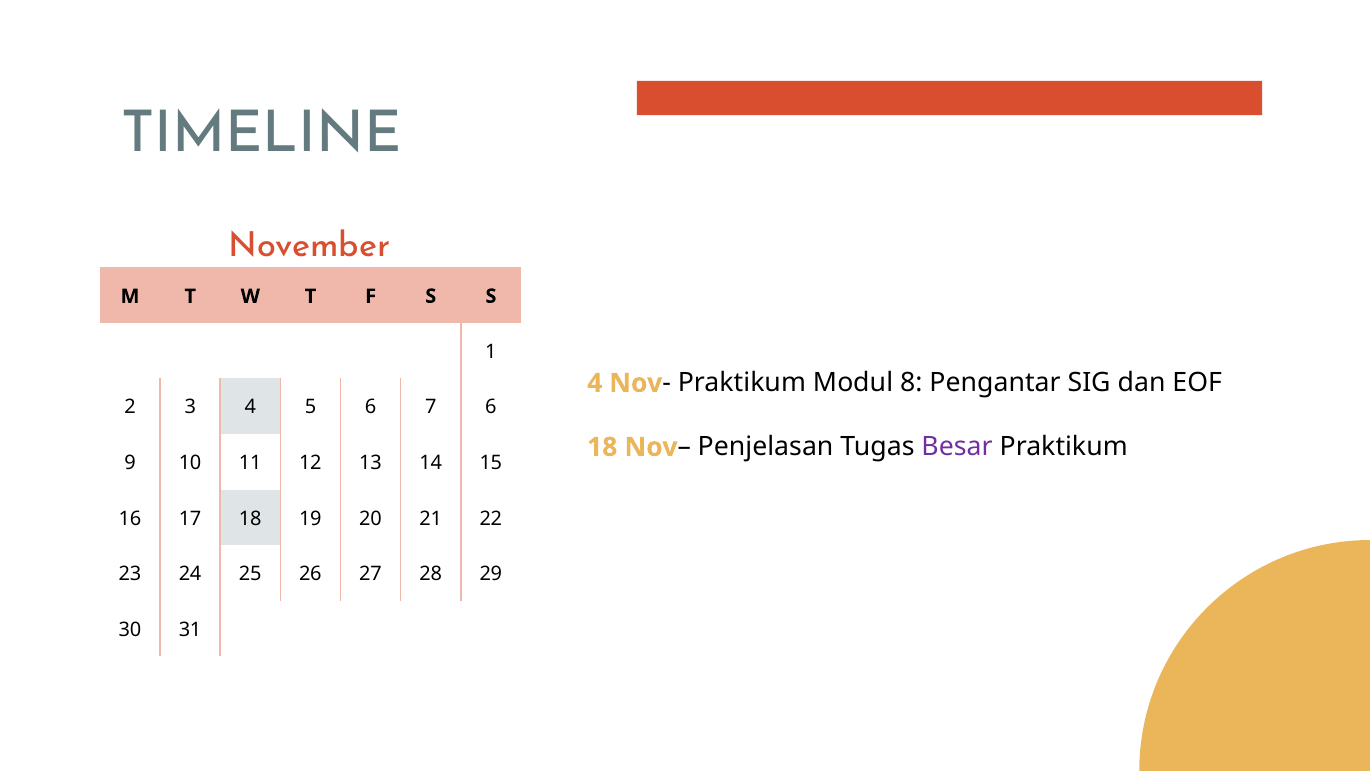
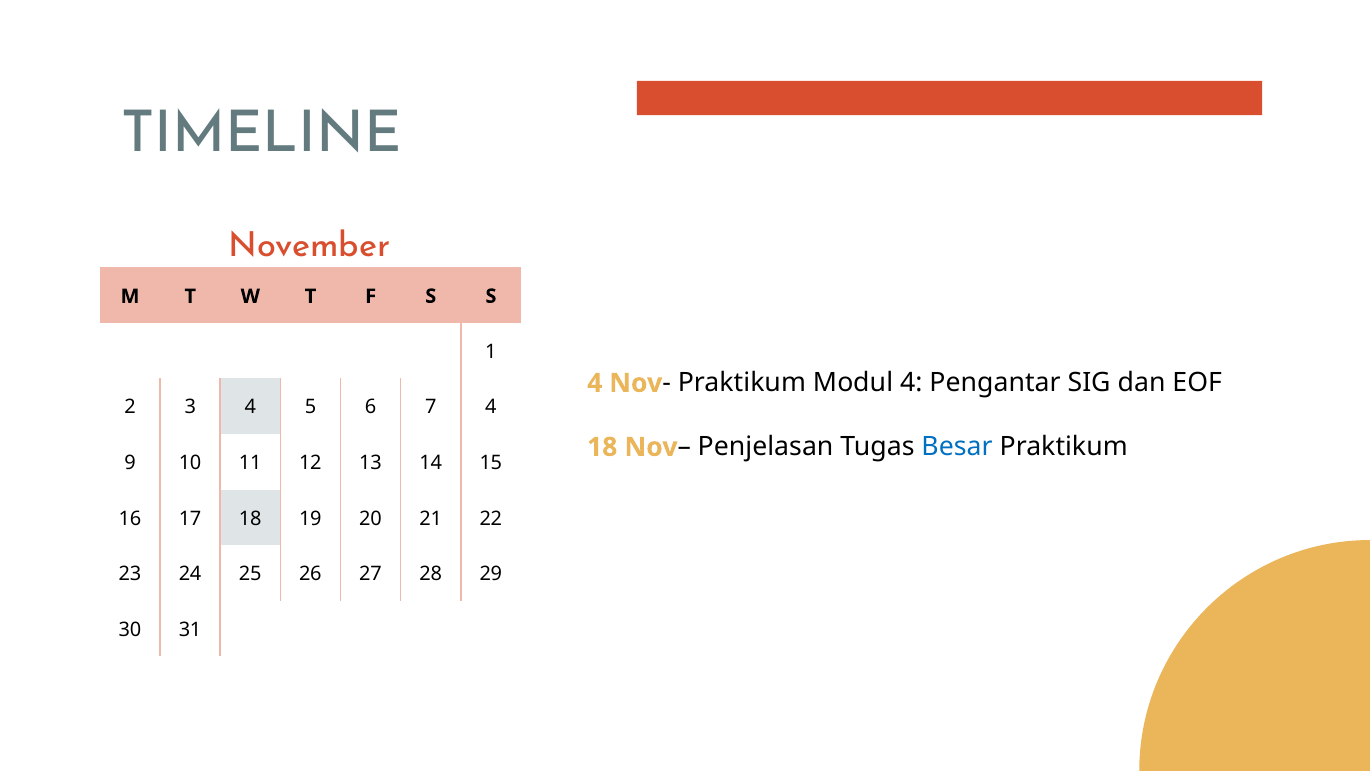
Modul 8: 8 -> 4 (911, 383)
7 6: 6 -> 4 (491, 407)
Besar colour: purple -> blue (957, 447)
